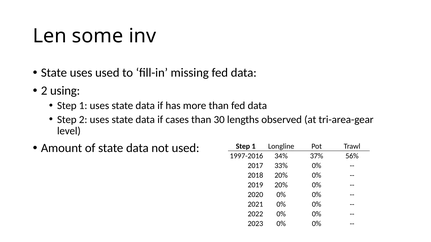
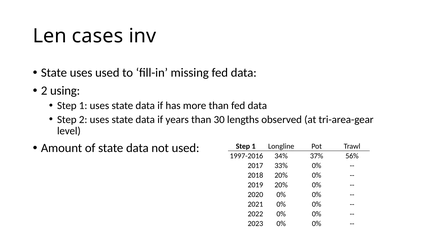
some: some -> cases (98, 36)
cases: cases -> years (177, 120)
